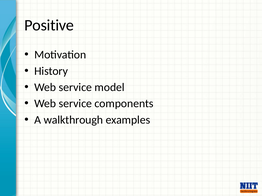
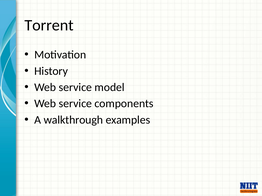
Positive: Positive -> Torrent (49, 25)
